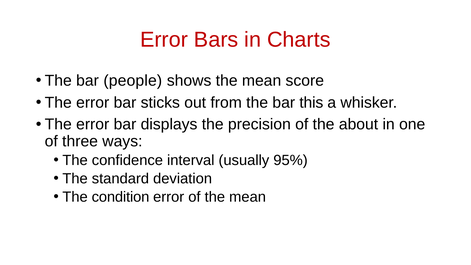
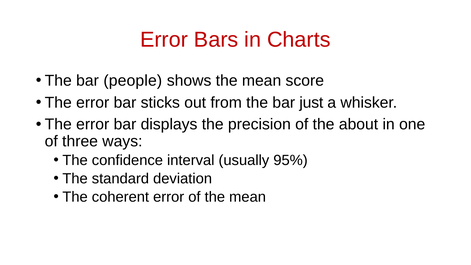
this: this -> just (311, 103)
condition: condition -> coherent (120, 197)
